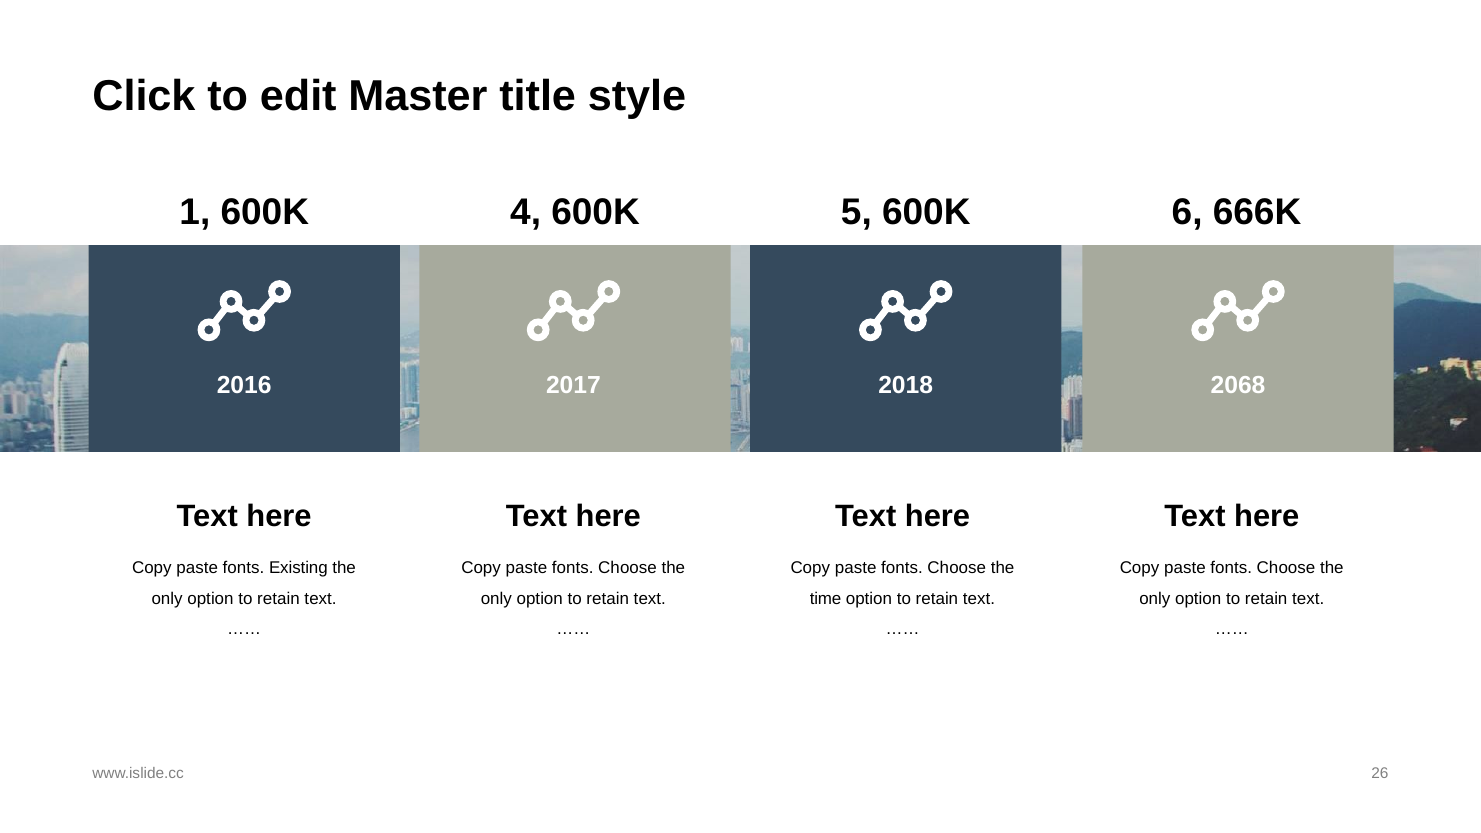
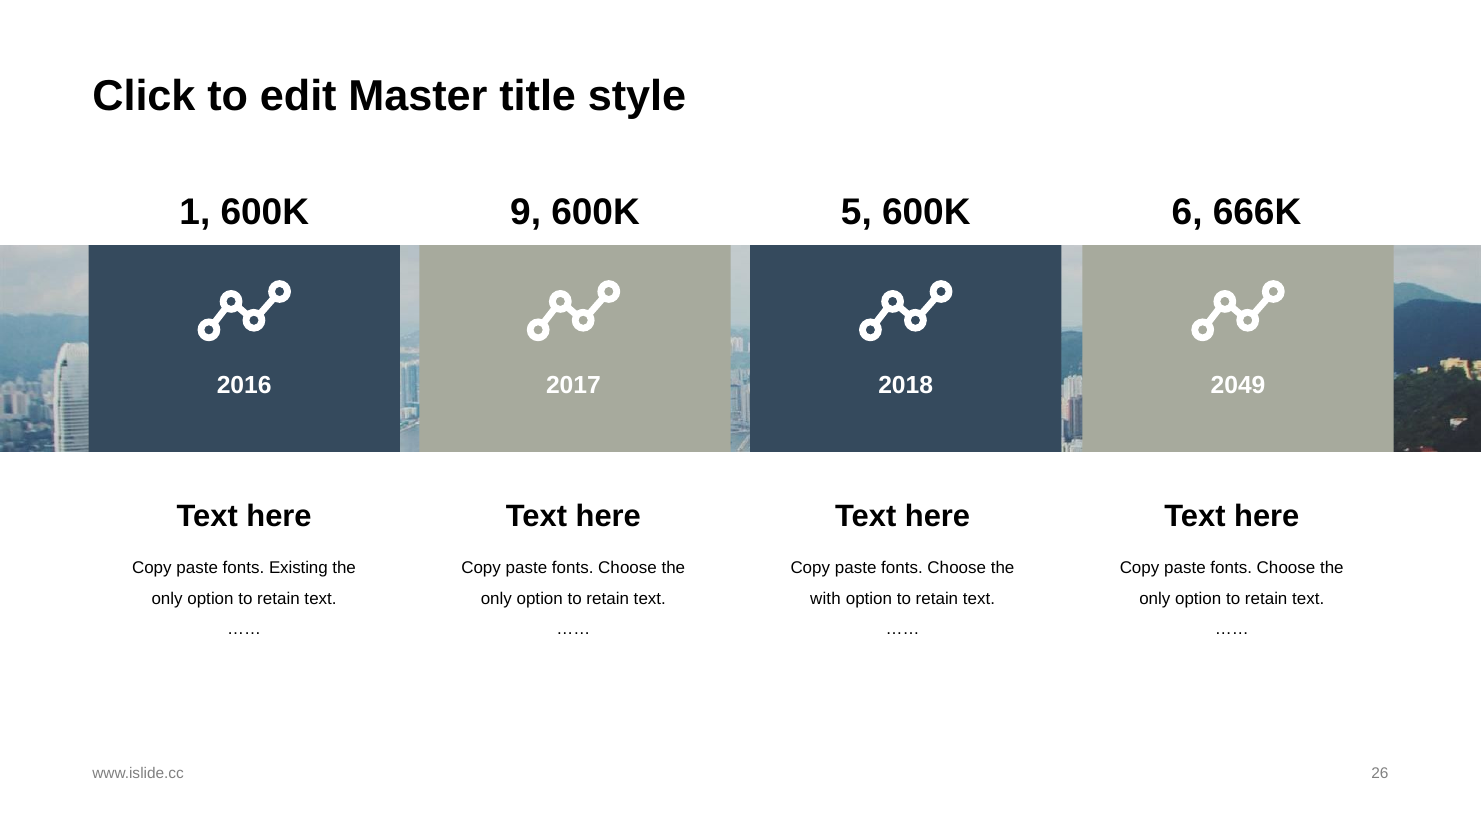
4: 4 -> 9 (526, 213)
2068: 2068 -> 2049 (1238, 385)
time: time -> with (825, 599)
